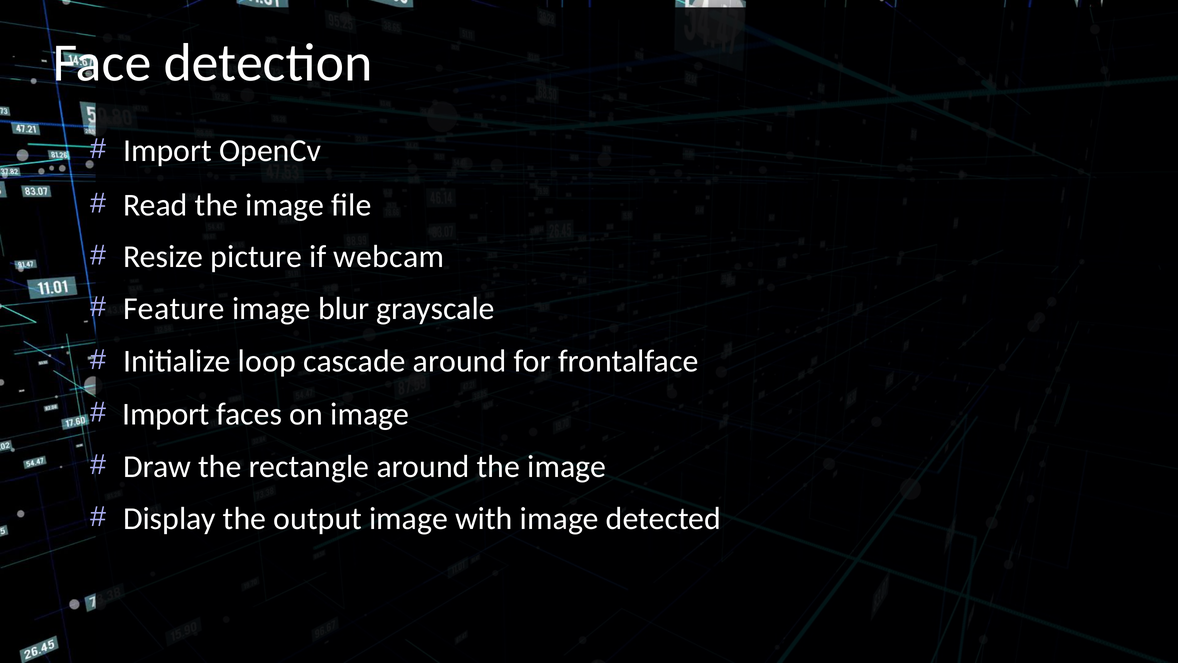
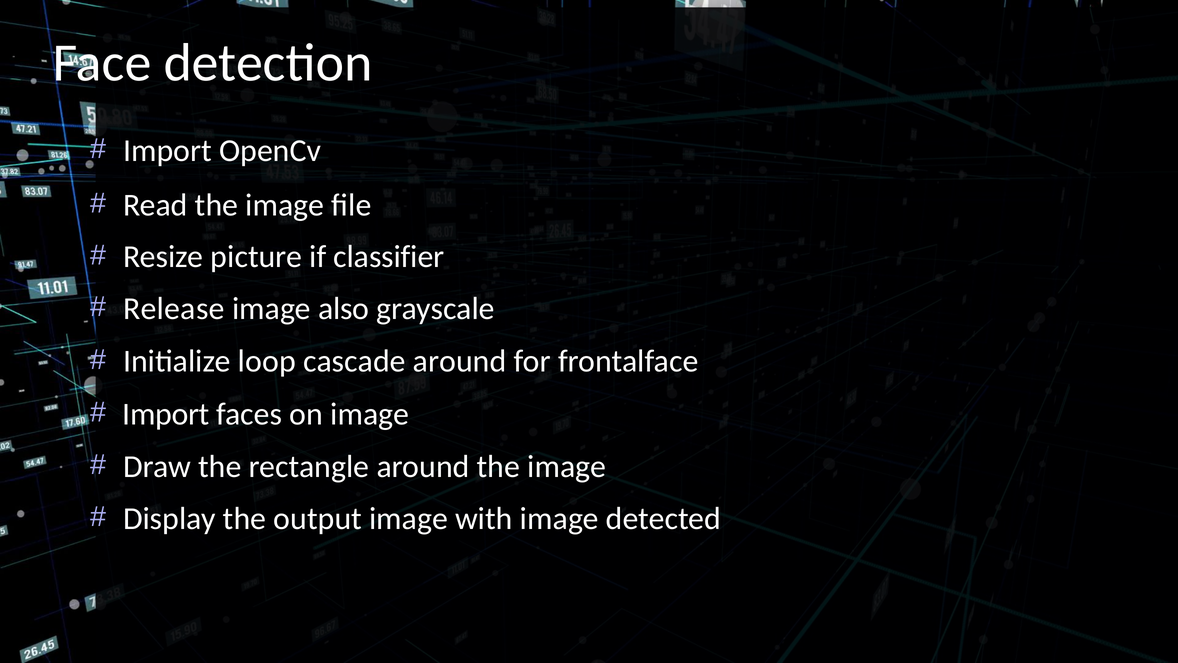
webcam: webcam -> classifier (389, 257)
Feature: Feature -> Release (174, 309)
blur: blur -> also (344, 309)
